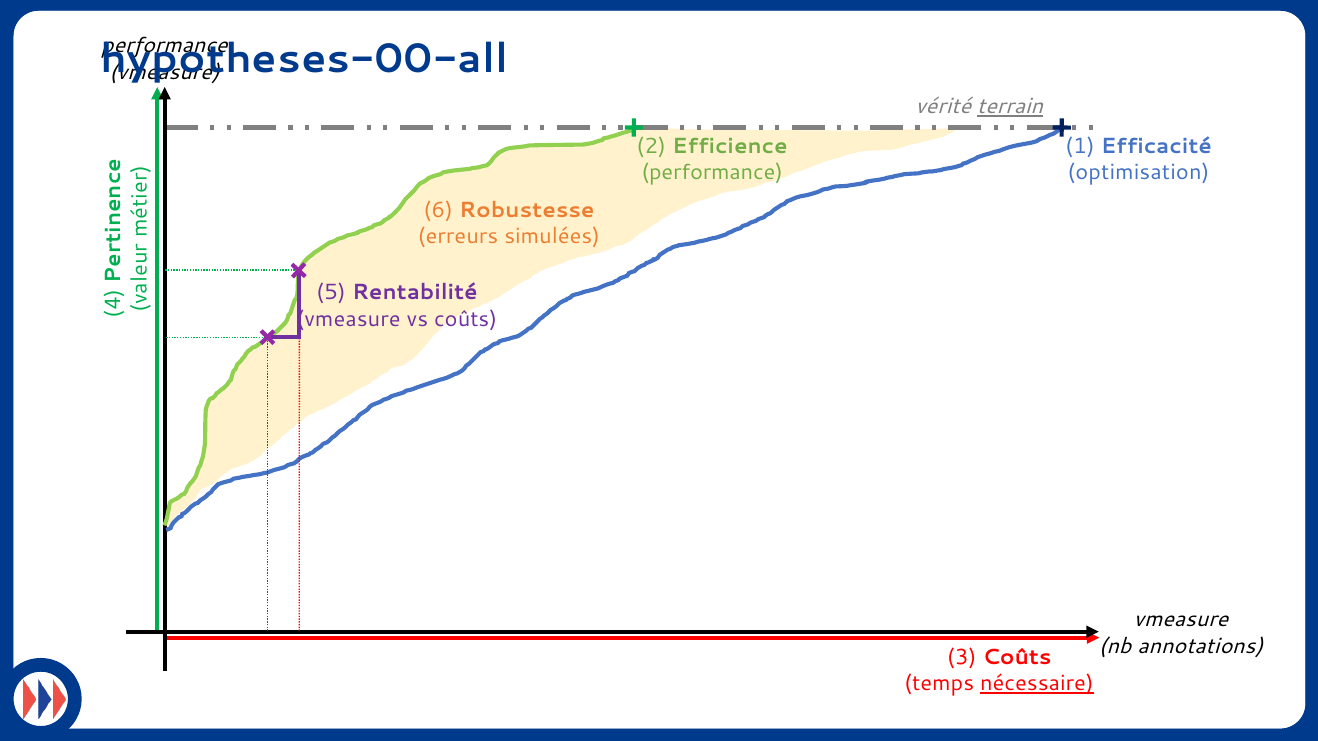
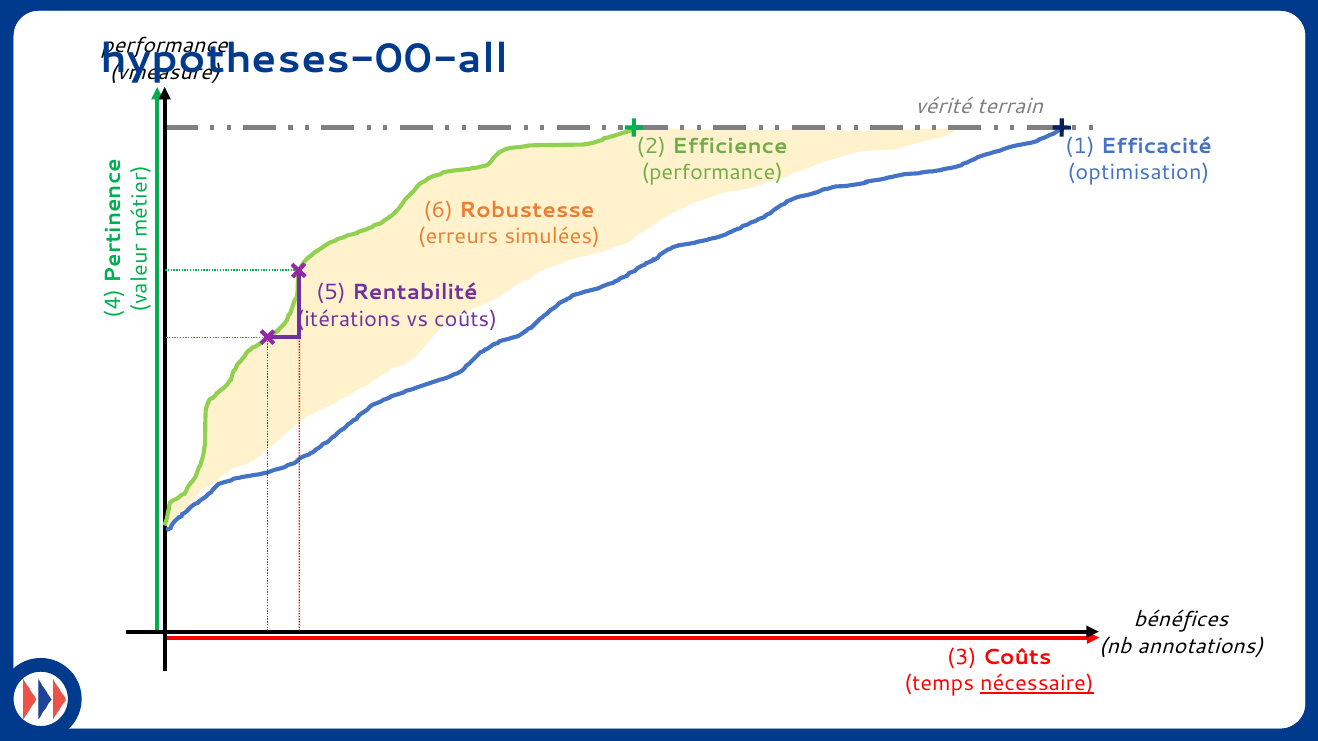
terrain underline: present -> none (1010, 107)
vmeasure: vmeasure -> itérations (349, 319)
vmeasure: vmeasure -> bénéfices (1181, 620)
